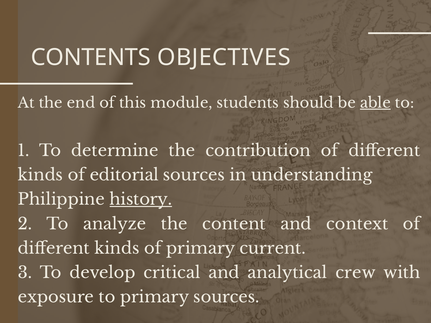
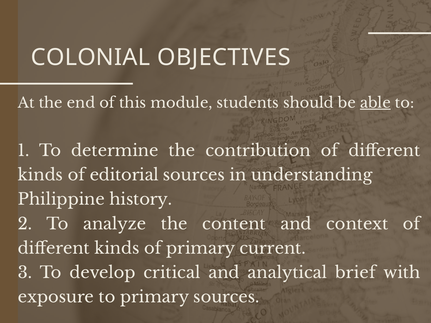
CONTENTS: CONTENTS -> COLONIAL (91, 57)
history underline: present -> none (141, 200)
crew: crew -> brief (356, 273)
